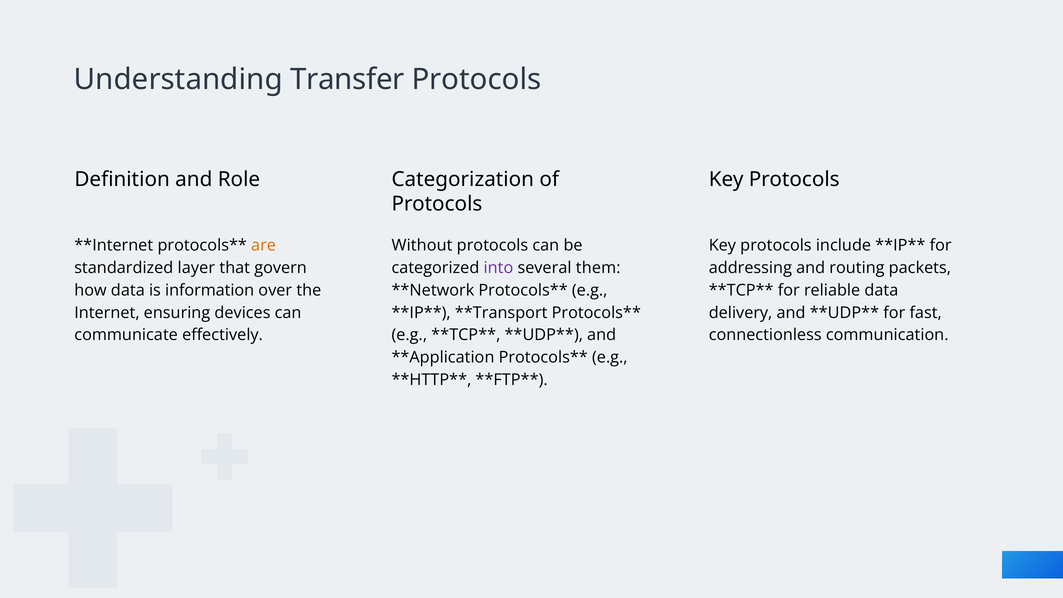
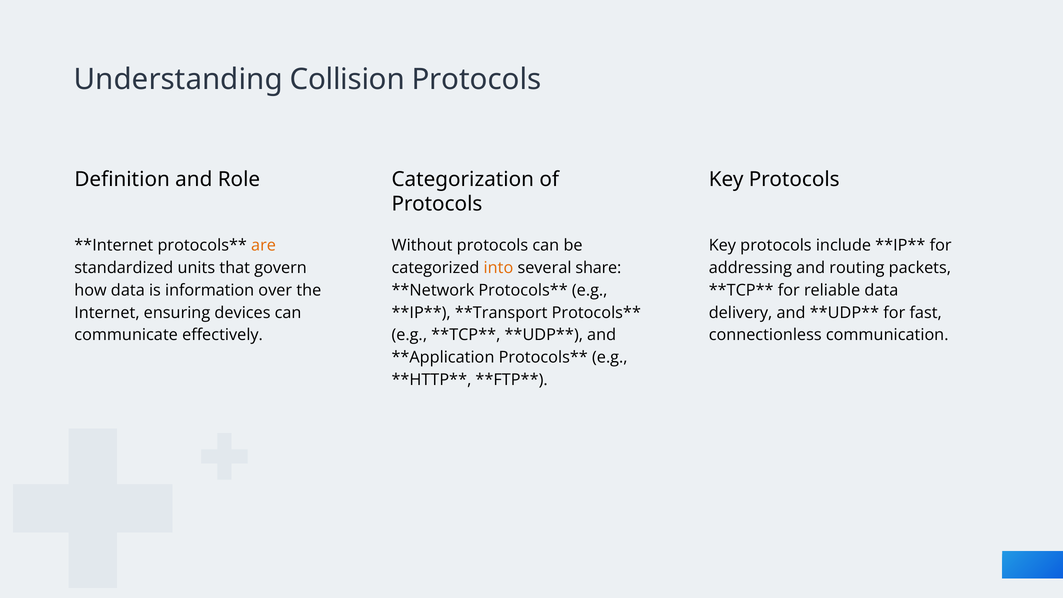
Transfer: Transfer -> Collision (347, 79)
layer: layer -> units (196, 268)
into colour: purple -> orange (498, 268)
them: them -> share (598, 268)
